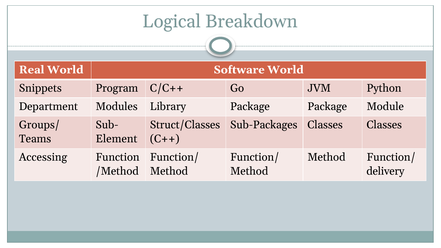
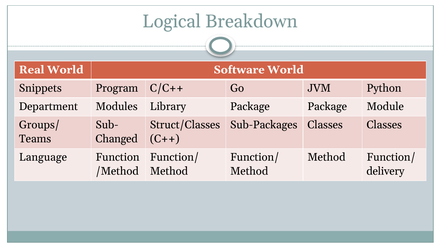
Element: Element -> Changed (117, 139)
Accessing: Accessing -> Language (43, 157)
